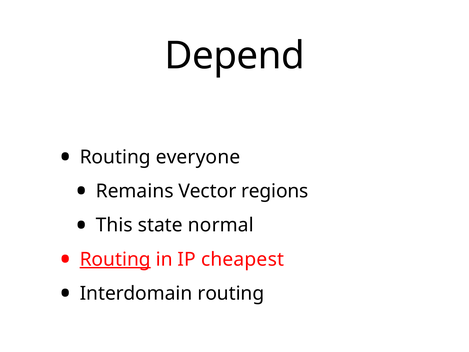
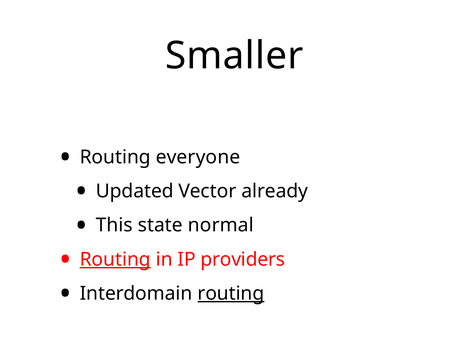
Depend: Depend -> Smaller (234, 56)
Remains: Remains -> Updated (135, 191)
regions: regions -> already (275, 191)
cheapest: cheapest -> providers (243, 259)
routing underline: none -> present (231, 293)
